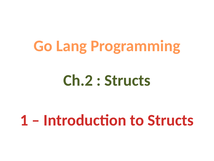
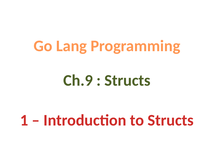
Ch.2: Ch.2 -> Ch.9 (78, 80)
